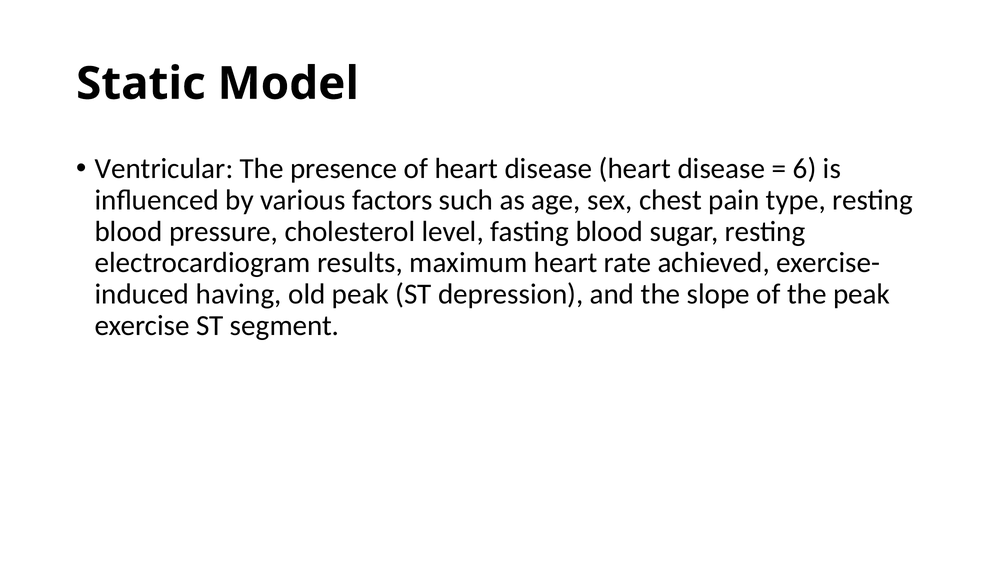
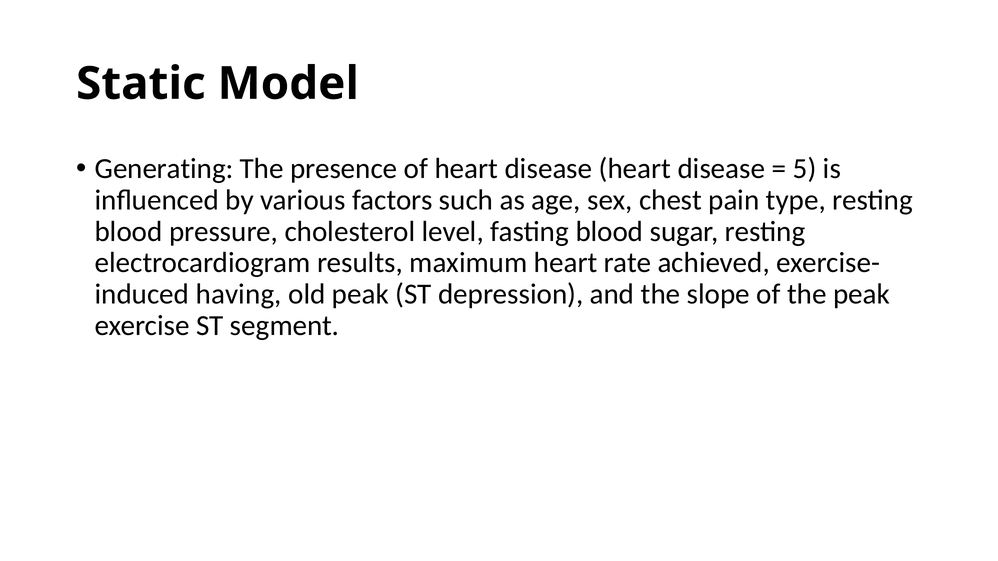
Ventricular: Ventricular -> Generating (164, 169)
6: 6 -> 5 (805, 169)
